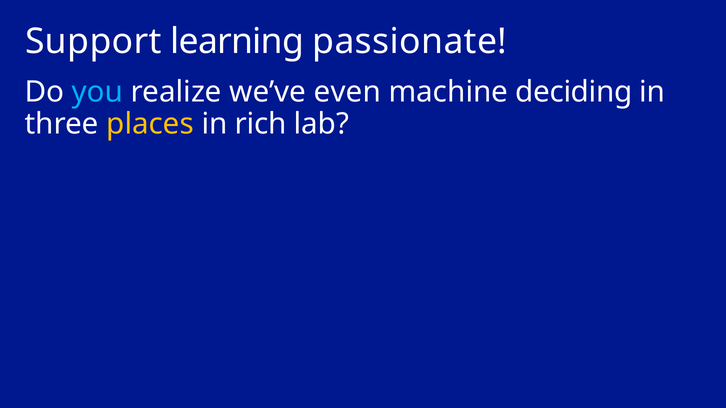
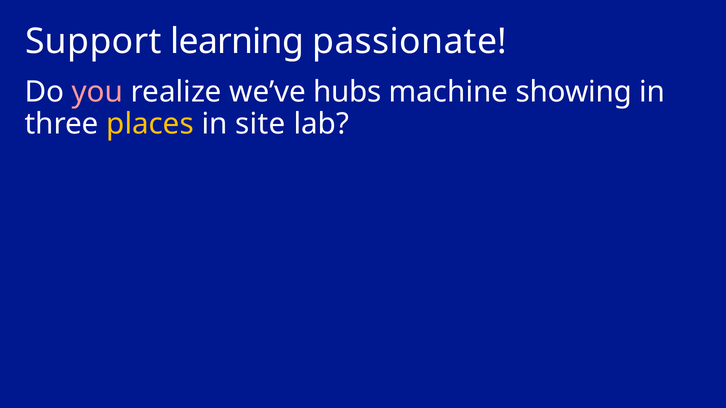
you colour: light blue -> pink (97, 92)
even: even -> hubs (347, 92)
deciding: deciding -> showing (574, 92)
rich: rich -> site (260, 124)
